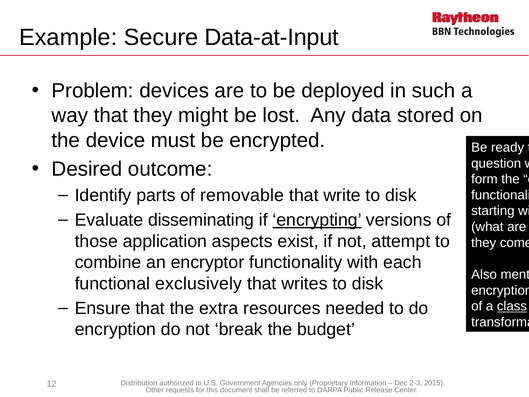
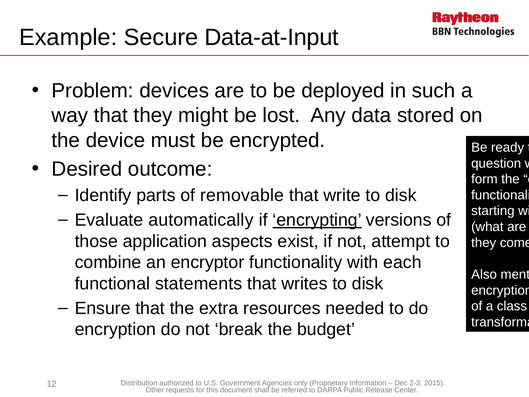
disseminating: disseminating -> automatically (201, 220)
exclusively: exclusively -> statements (199, 283)
class underline: present -> none (512, 306)
